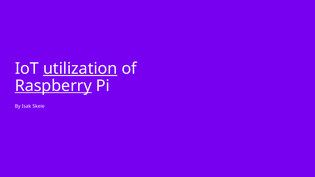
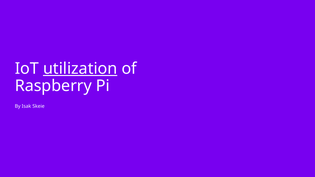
Raspberry underline: present -> none (53, 86)
